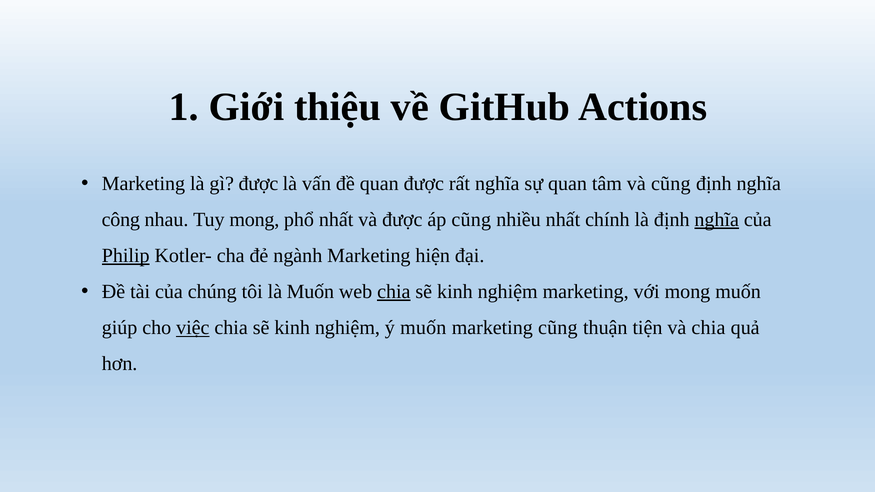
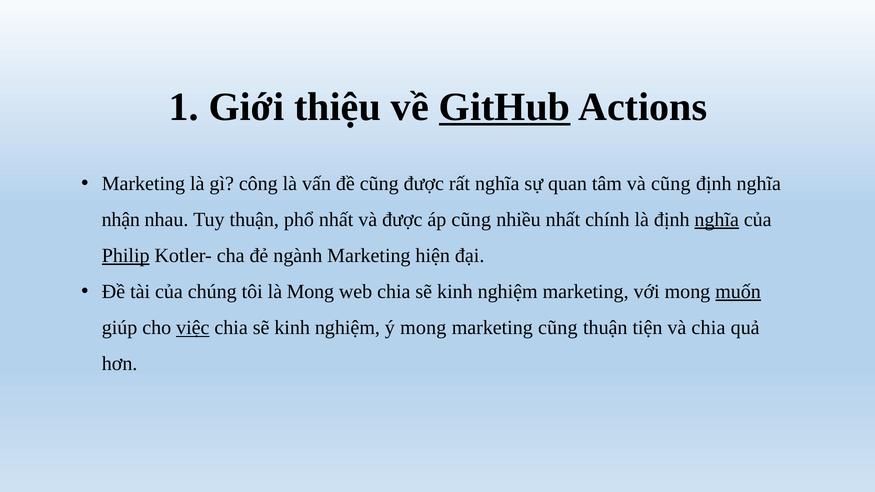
GitHub underline: none -> present (505, 107)
gì được: được -> công (258, 184)
đề quan: quan -> cũng (379, 184)
công: công -> nhận (121, 220)
Tuy mong: mong -> thuận (254, 220)
là Muốn: Muốn -> Mong (310, 292)
chia underline: present -> none (394, 292)
muốn underline: none -> present (738, 292)
ý muốn: muốn -> mong (423, 328)
